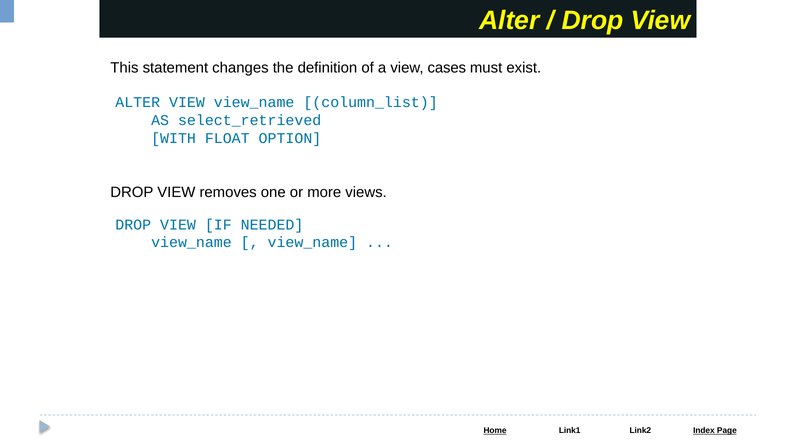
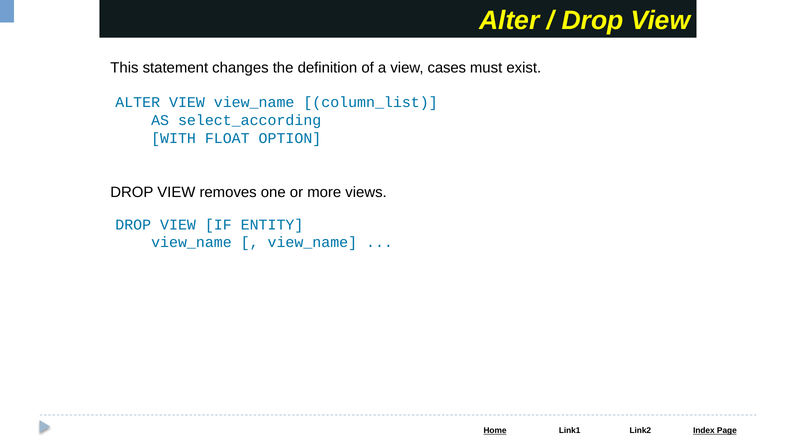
select_retrieved: select_retrieved -> select_according (250, 120)
NEEDED: NEEDED -> ENTITY (272, 224)
